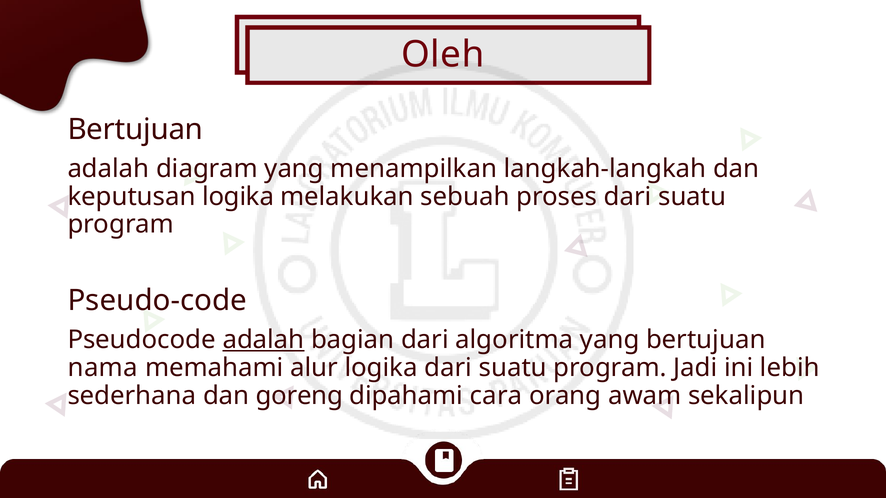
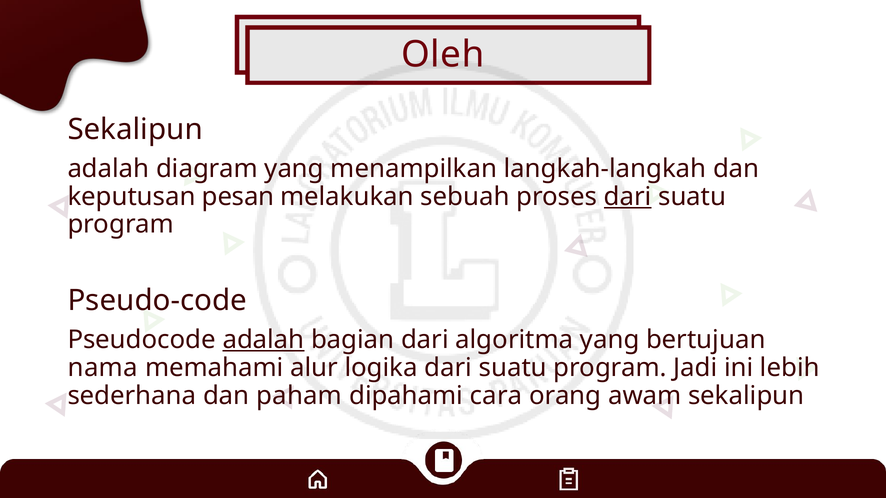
Bertujuan: Bertujuan -> Sekalipun (135, 130)
keputusan logika: logika -> pesan (238, 197)
dari underline: none -> present (628, 197)
goreng: goreng -> paham (299, 396)
